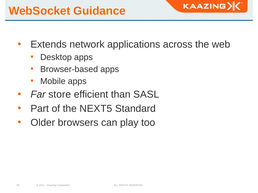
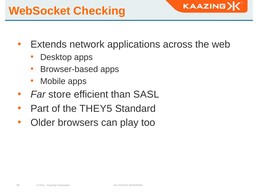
Guidance: Guidance -> Checking (99, 11)
NEXT5: NEXT5 -> THEY5 (96, 109)
